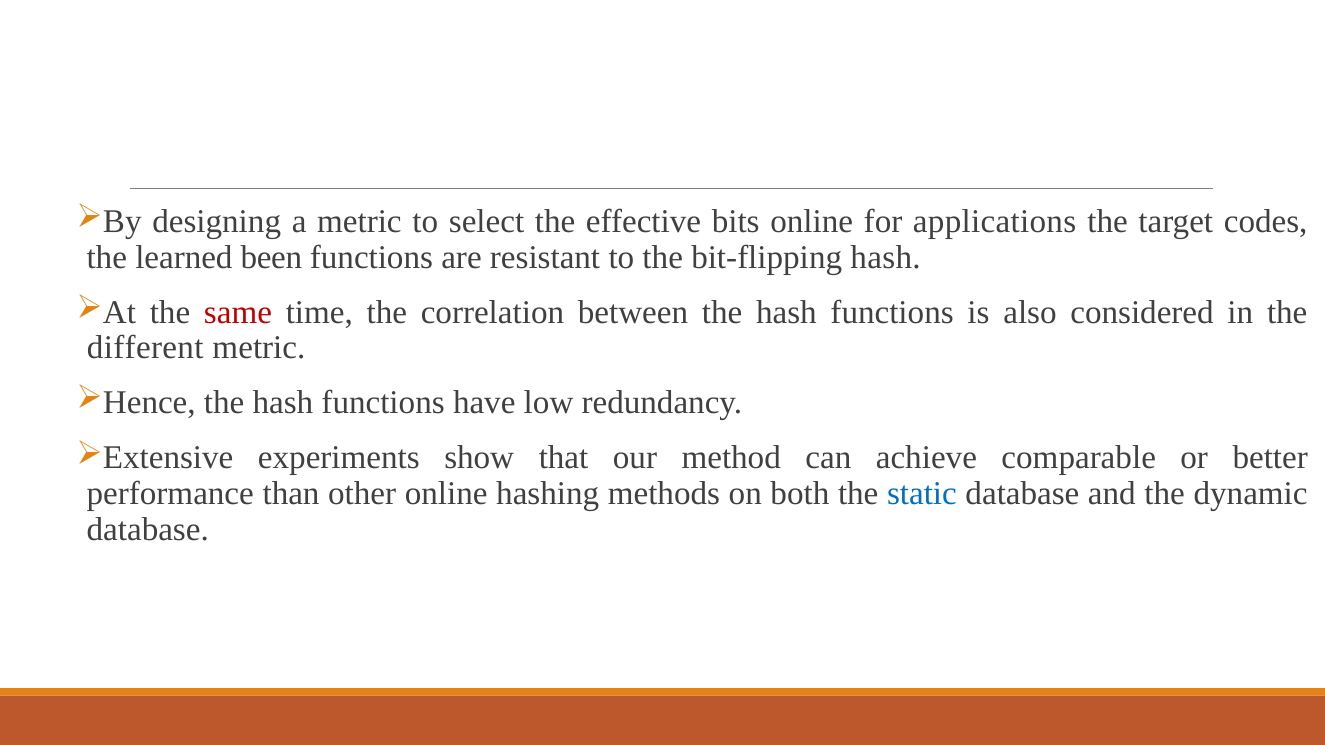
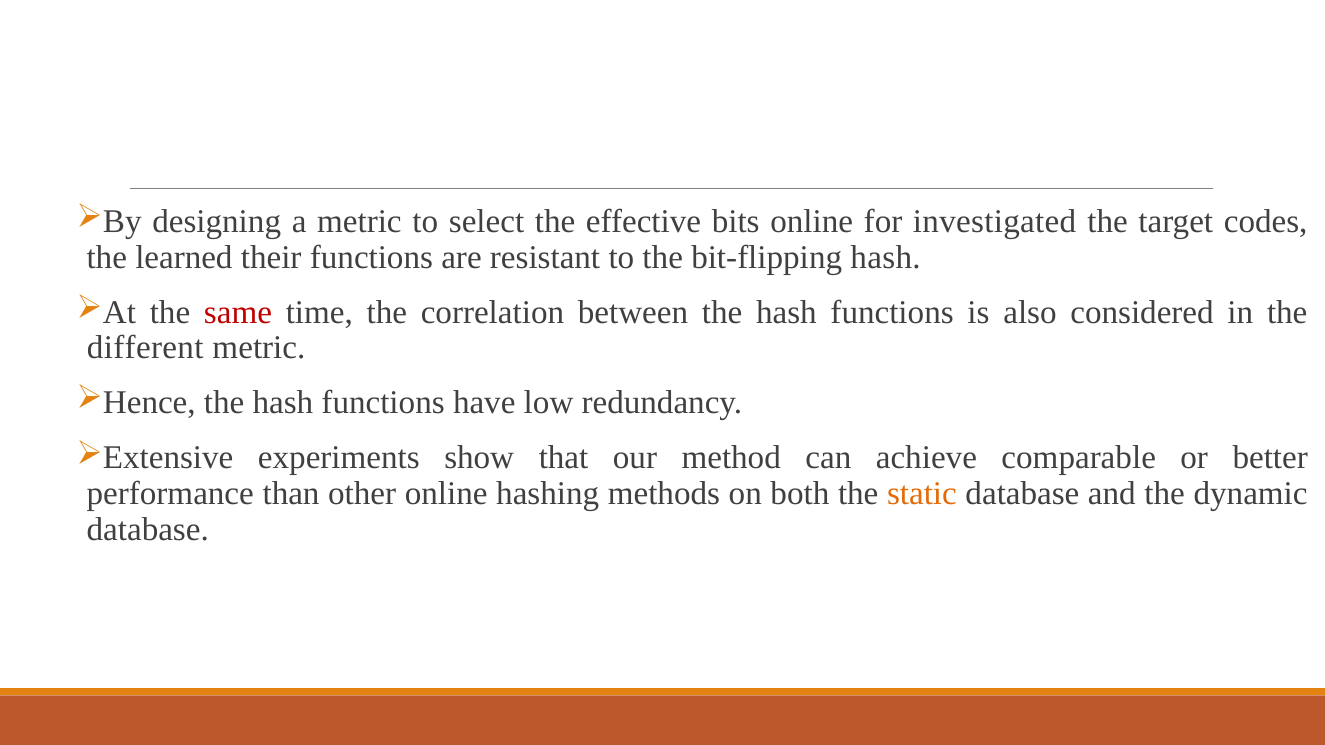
applications: applications -> investigated (995, 221)
been: been -> their (271, 257)
static colour: blue -> orange (922, 494)
